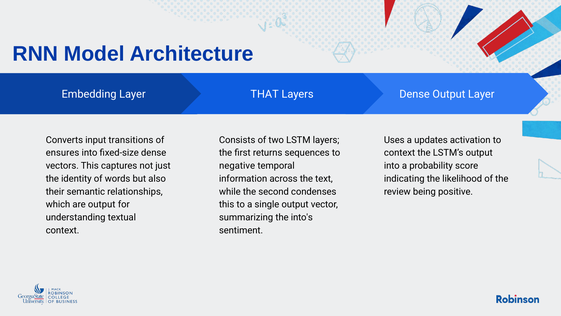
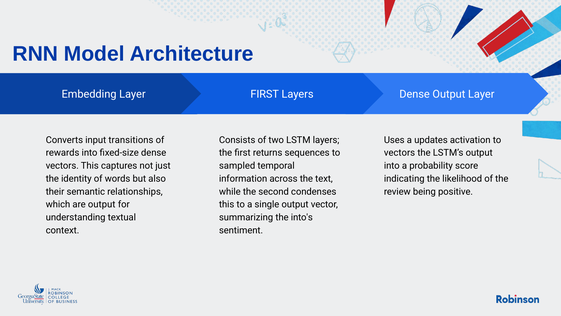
THAT: THAT -> FIRST (265, 94)
ensures: ensures -> rewards (63, 153)
context: context -> vectors (399, 153)
negative: negative -> sampled (237, 166)
